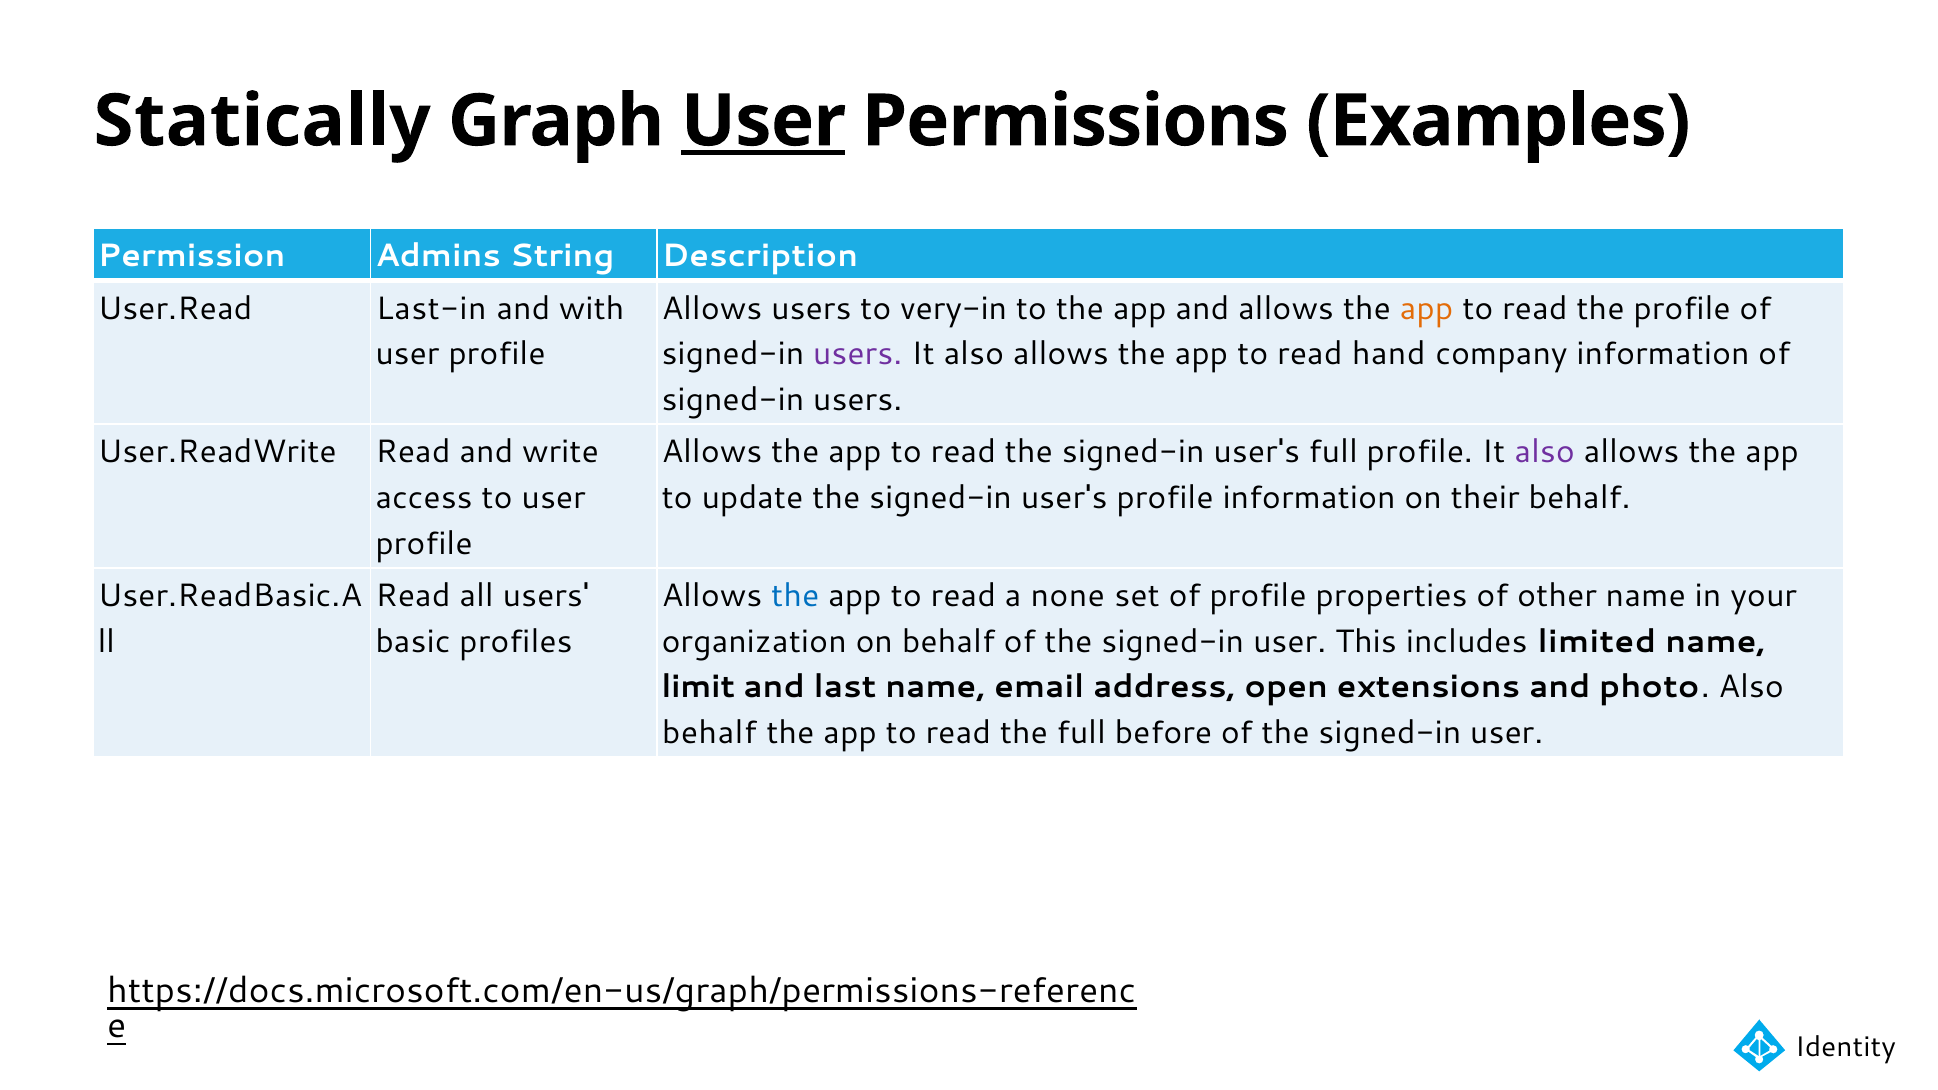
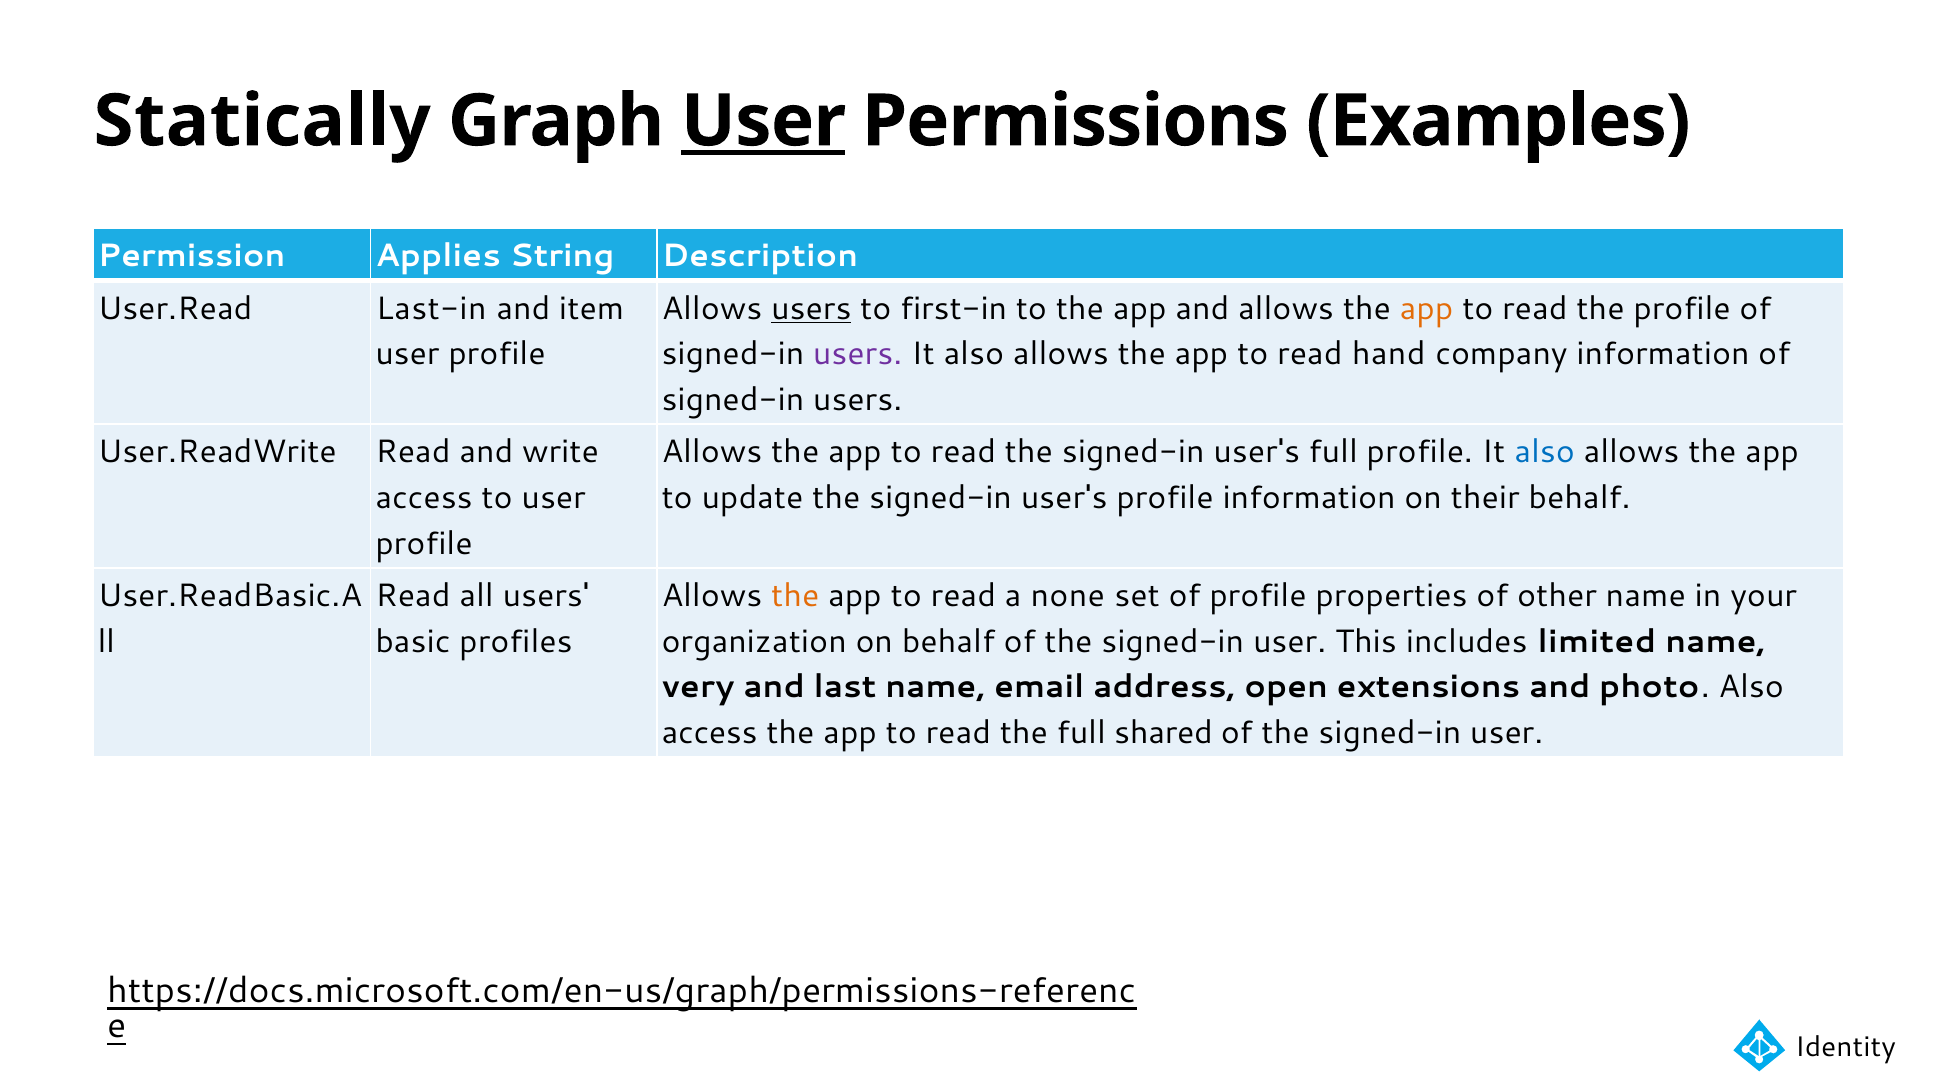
Admins: Admins -> Applies (438, 256)
with: with -> item (592, 309)
users underline: none -> present (811, 309)
very-in: very-in -> first-in (954, 309)
also colour: purple -> blue (1545, 452)
the colour: blue -> orange (795, 596)
limit: limit -> very (698, 687)
behalf: behalf -> access (710, 733)
before: before -> shared (1164, 733)
